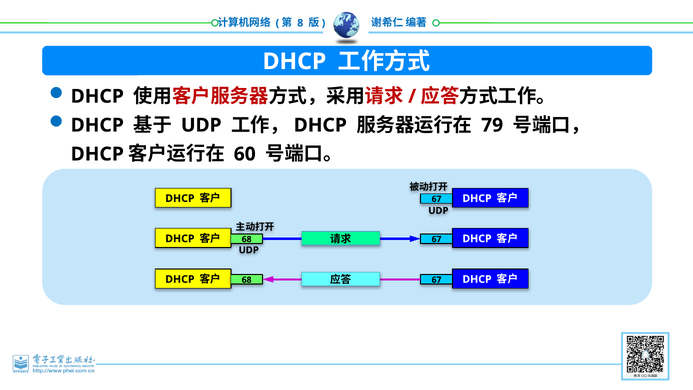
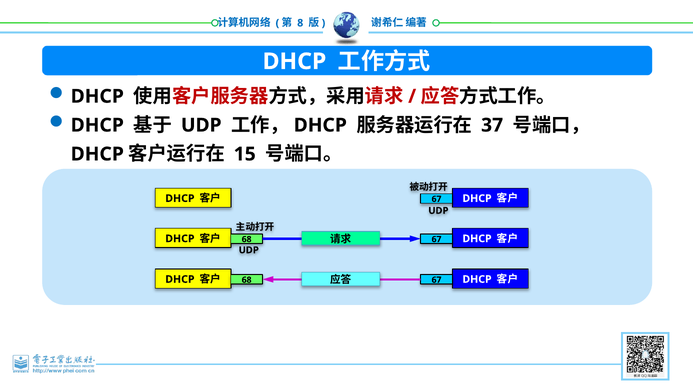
79: 79 -> 37 (492, 125)
60: 60 -> 15 (245, 154)
